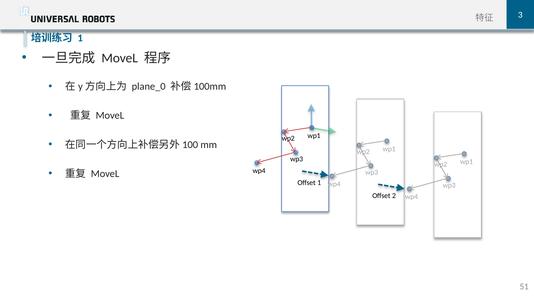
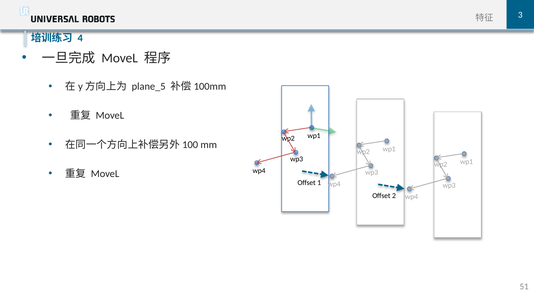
1: 1 -> 4 (80, 38)
plane_0: plane_0 -> plane_5 (149, 87)
